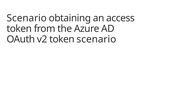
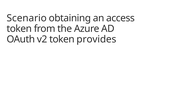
token scenario: scenario -> provides (96, 39)
